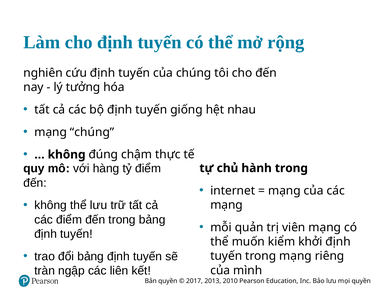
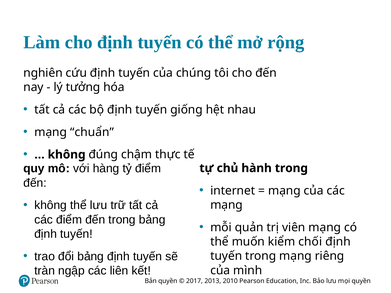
mạng chúng: chúng -> chuẩn (92, 132)
khởi: khởi -> chối (310, 242)
